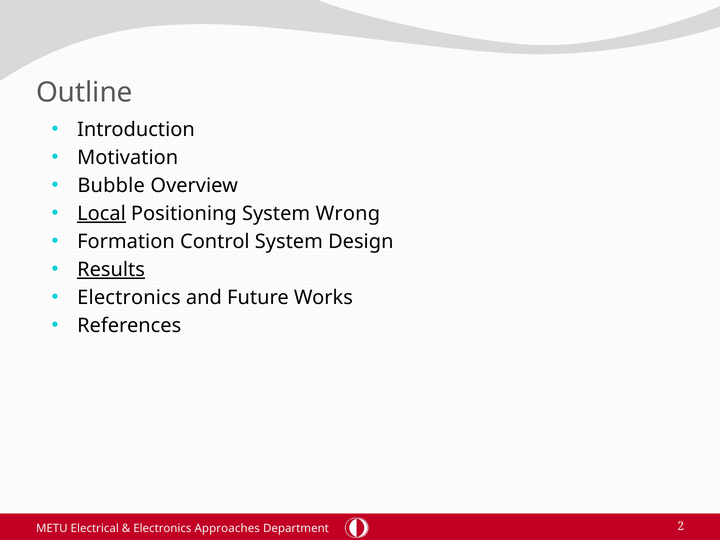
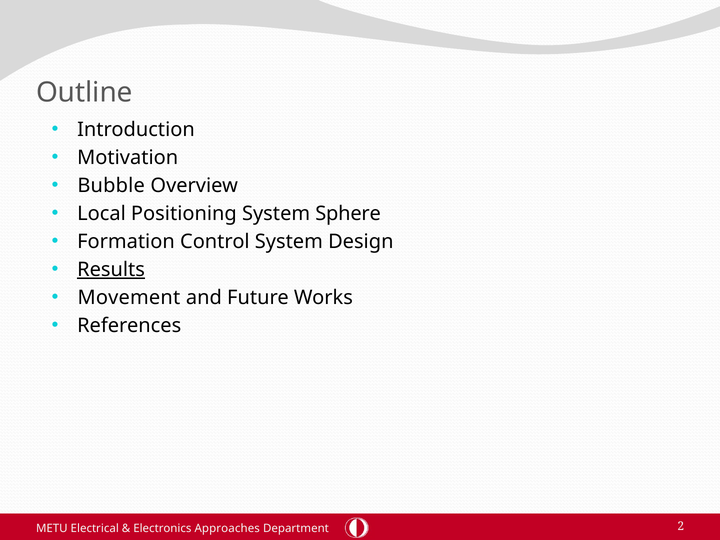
Local underline: present -> none (102, 214)
Wrong: Wrong -> Sphere (348, 214)
Electronics: Electronics -> Movement (129, 298)
